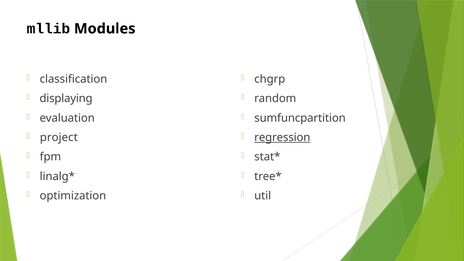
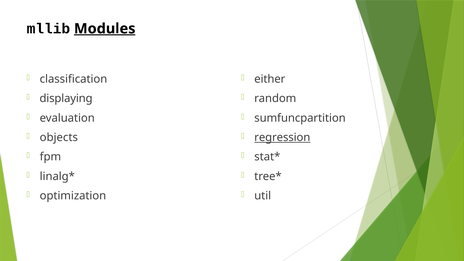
Modules underline: none -> present (105, 29)
chgrp: chgrp -> either (270, 79)
project: project -> objects (59, 137)
